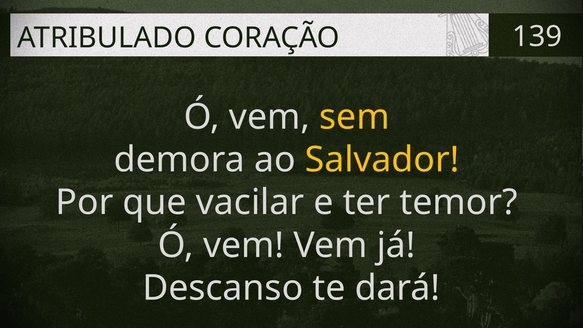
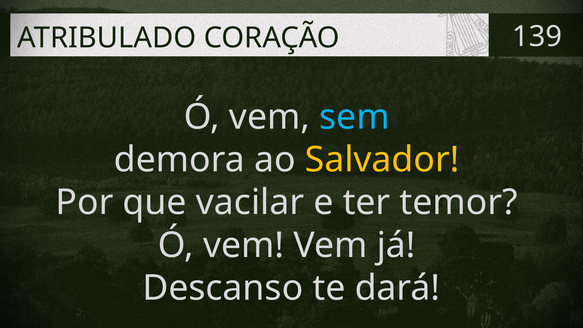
sem colour: yellow -> light blue (354, 117)
